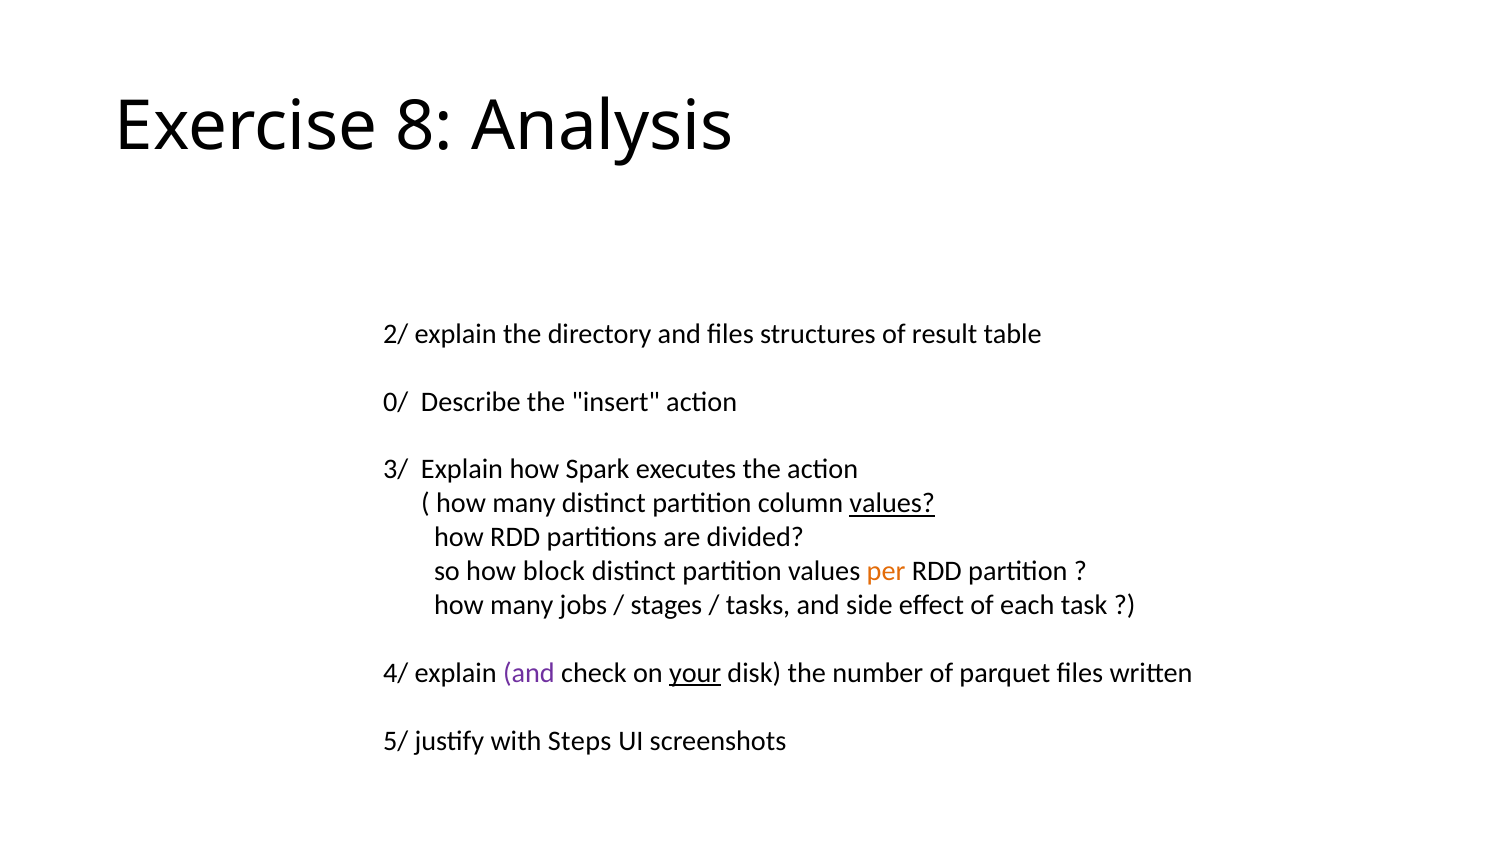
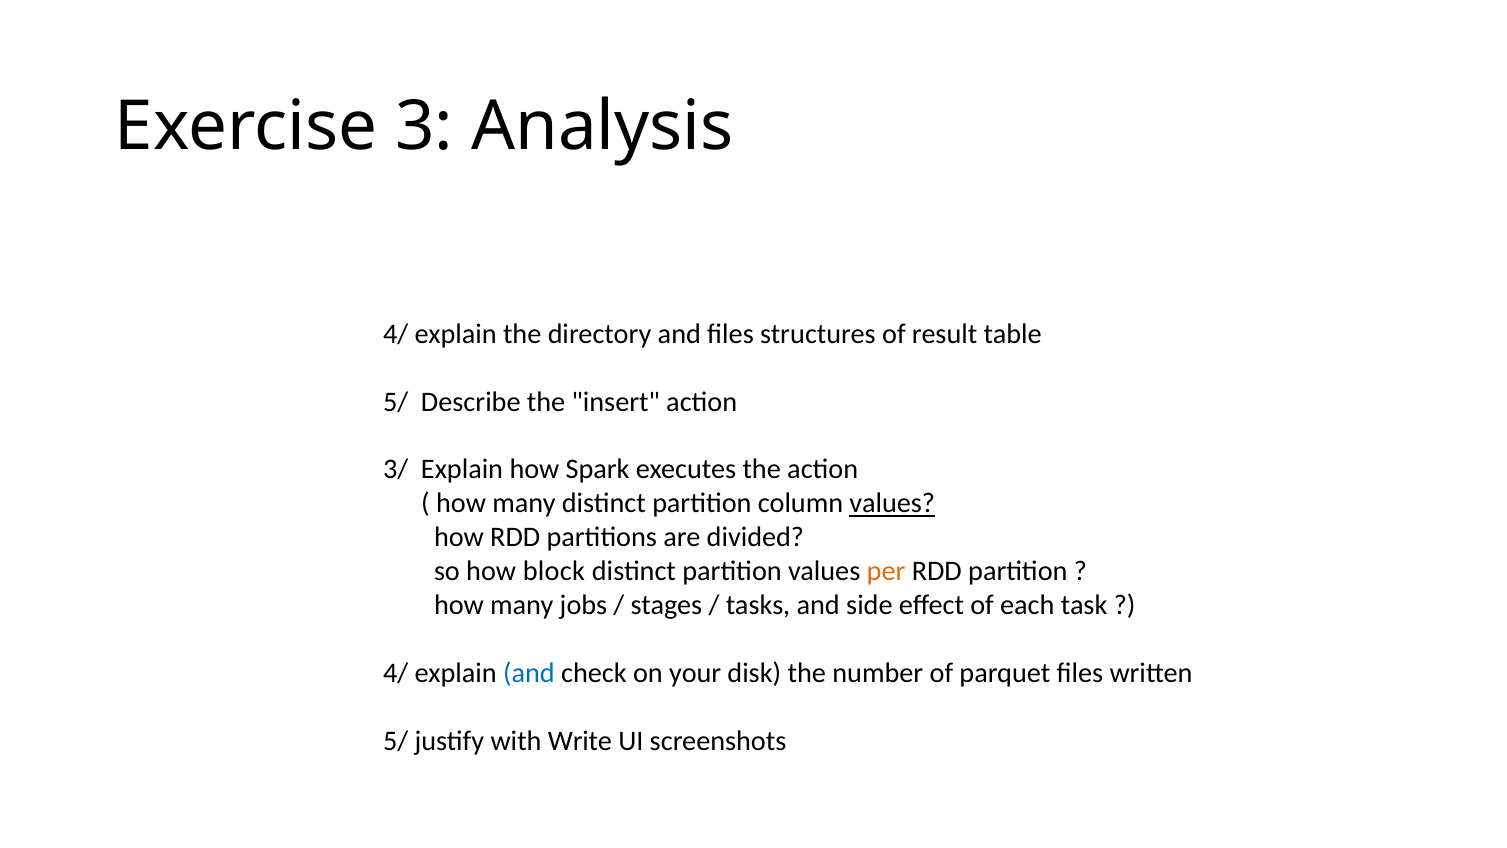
8: 8 -> 3 (424, 127)
2/: 2/ -> 4/ (396, 334)
0/: 0/ -> 5/ (396, 402)
and colour: purple -> blue (529, 673)
your underline: present -> none (695, 673)
Steps: Steps -> Write (580, 741)
